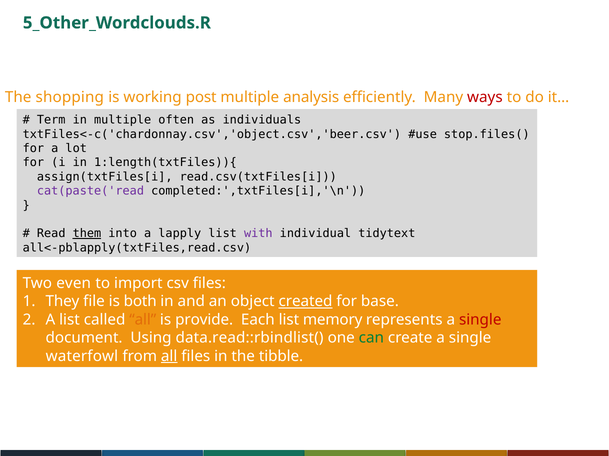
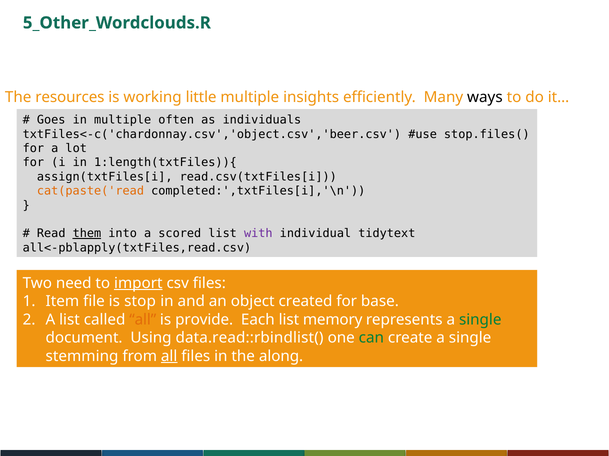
shopping: shopping -> resources (70, 97)
post: post -> little (201, 97)
analysis: analysis -> insights (311, 97)
ways colour: red -> black (485, 97)
Term: Term -> Goes (51, 120)
cat(paste('read colour: purple -> orange (90, 191)
lapply: lapply -> scored (180, 234)
even: even -> need (74, 284)
import underline: none -> present (138, 284)
They: They -> Item (62, 302)
both: both -> stop (140, 302)
created underline: present -> none (305, 302)
single colour: red -> green (480, 320)
waterfowl: waterfowl -> stemming (82, 357)
tibble: tibble -> along (281, 357)
